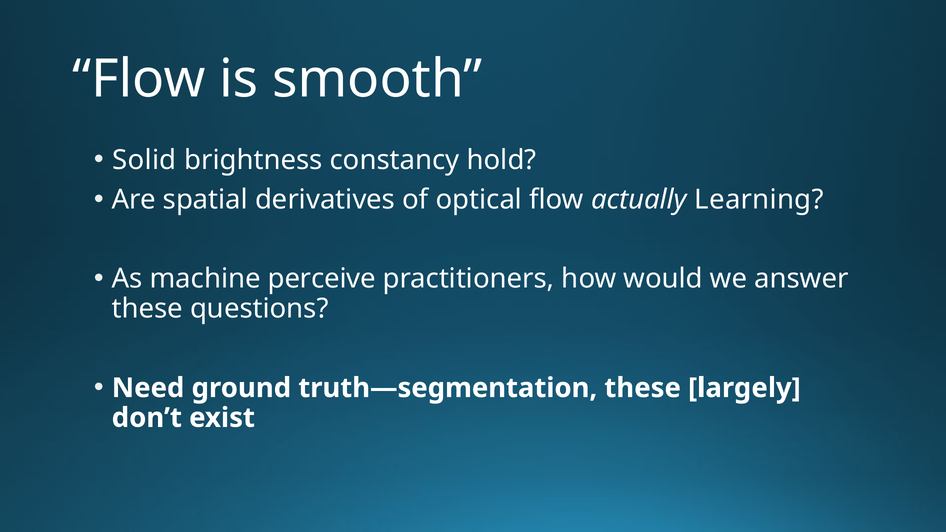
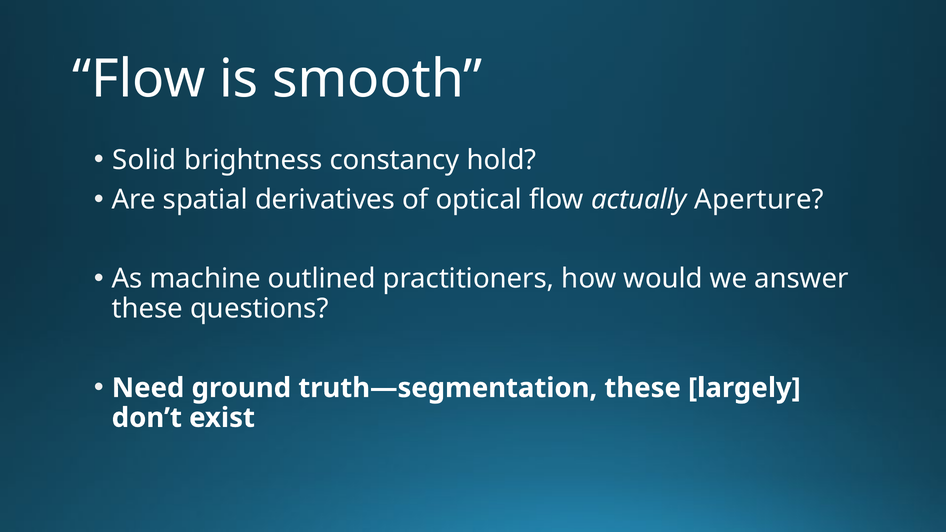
Learning: Learning -> Aperture (759, 200)
perceive: perceive -> outlined (322, 279)
